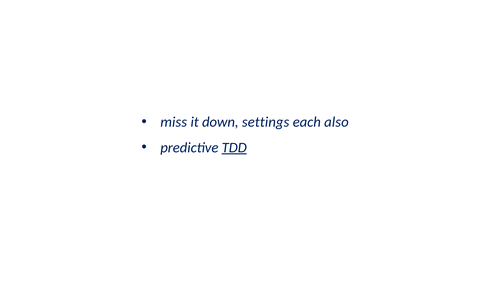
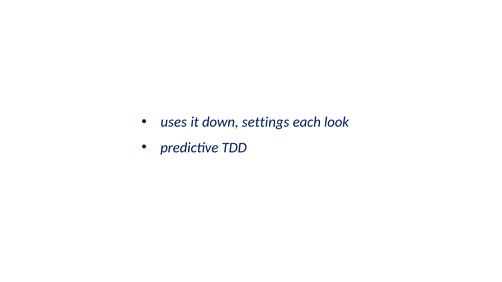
miss: miss -> uses (174, 122)
also: also -> look (337, 122)
TDD underline: present -> none (234, 148)
